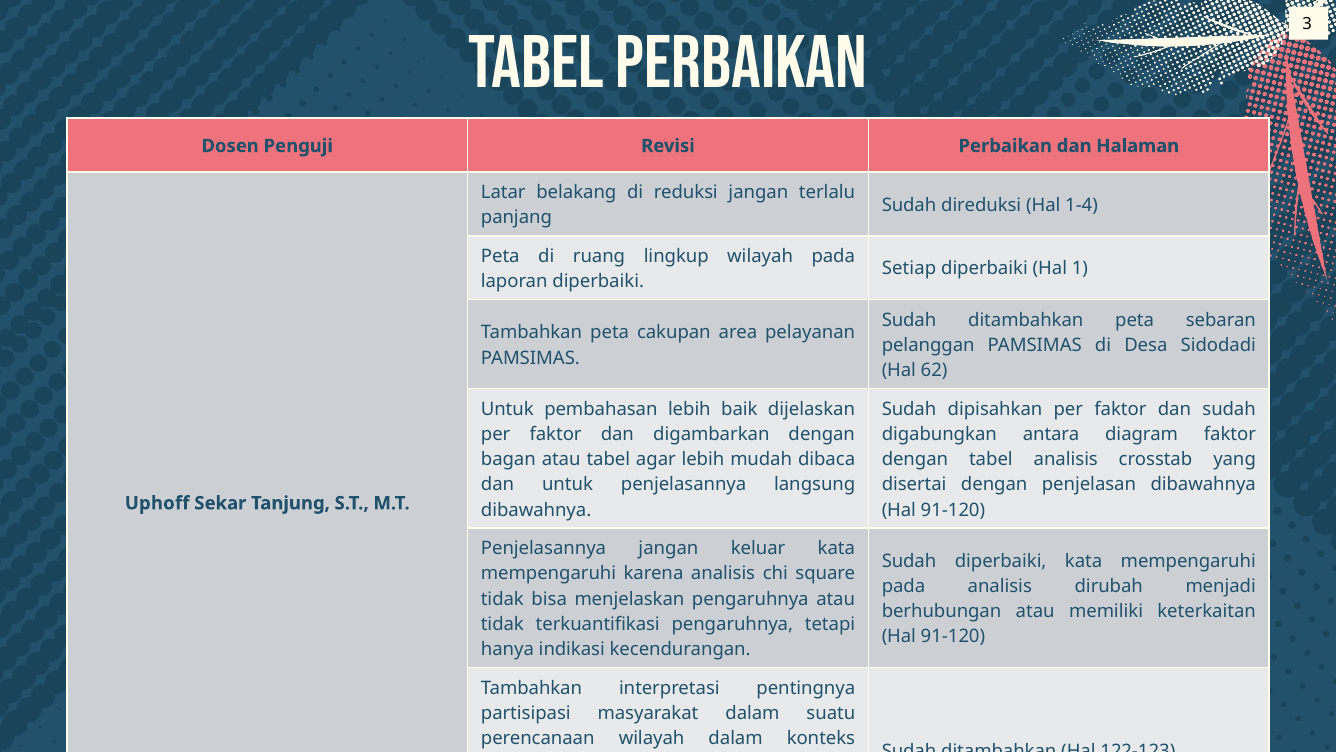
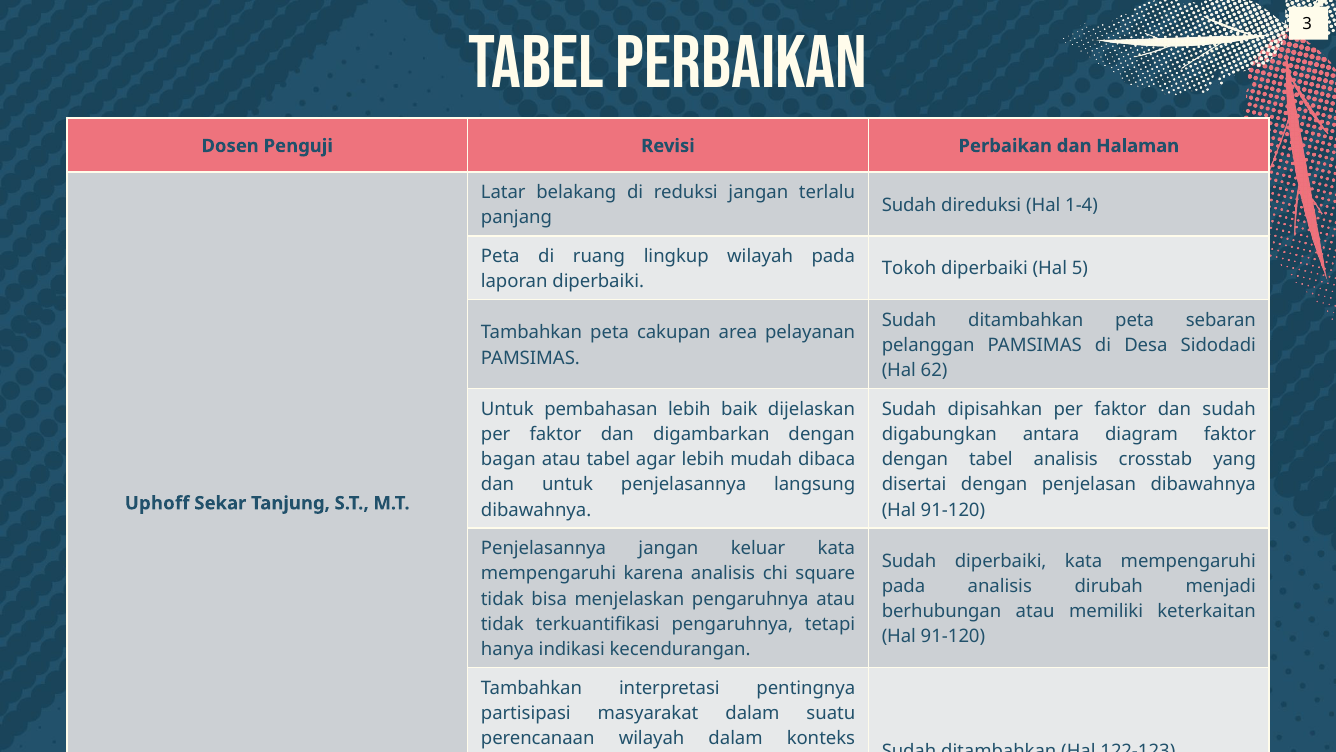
Setiap: Setiap -> Tokoh (909, 269)
1: 1 -> 5 (1080, 269)
